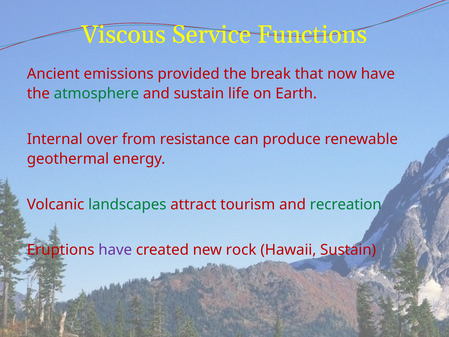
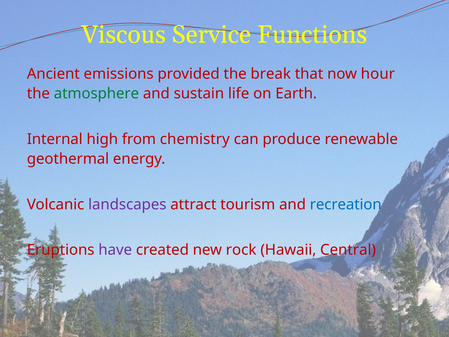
now have: have -> hour (378, 74)
over: over -> high (102, 139)
resistance: resistance -> chemistry (195, 139)
landscapes colour: green -> purple (127, 204)
recreation colour: green -> blue (346, 204)
Hawaii Sustain: Sustain -> Central (348, 250)
